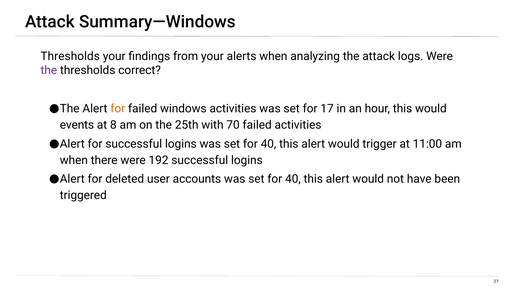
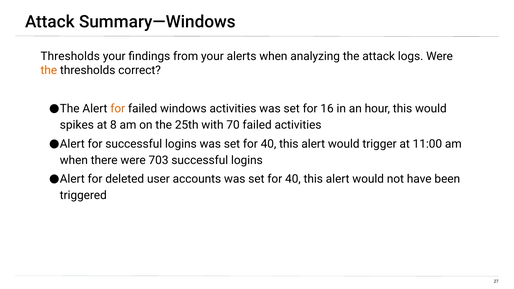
the colour: purple -> orange (49, 70)
17: 17 -> 16 (327, 109)
events: events -> spikes (77, 125)
192: 192 -> 703 (159, 160)
